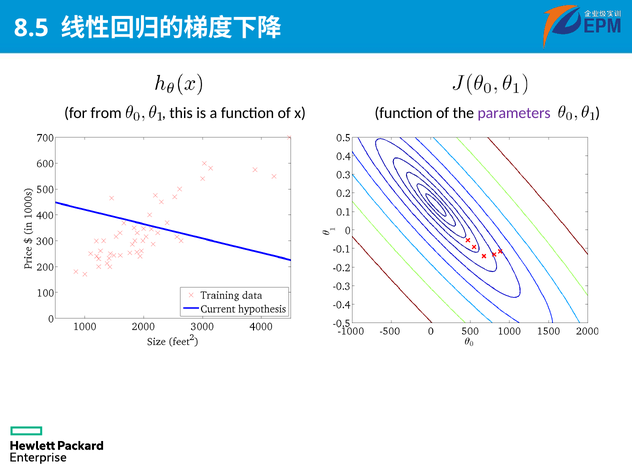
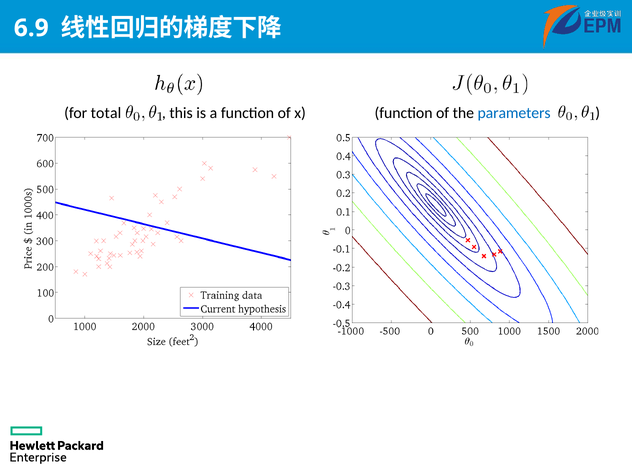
8.5: 8.5 -> 6.9 (31, 28)
from: from -> total (106, 113)
parameters colour: purple -> blue (514, 113)
